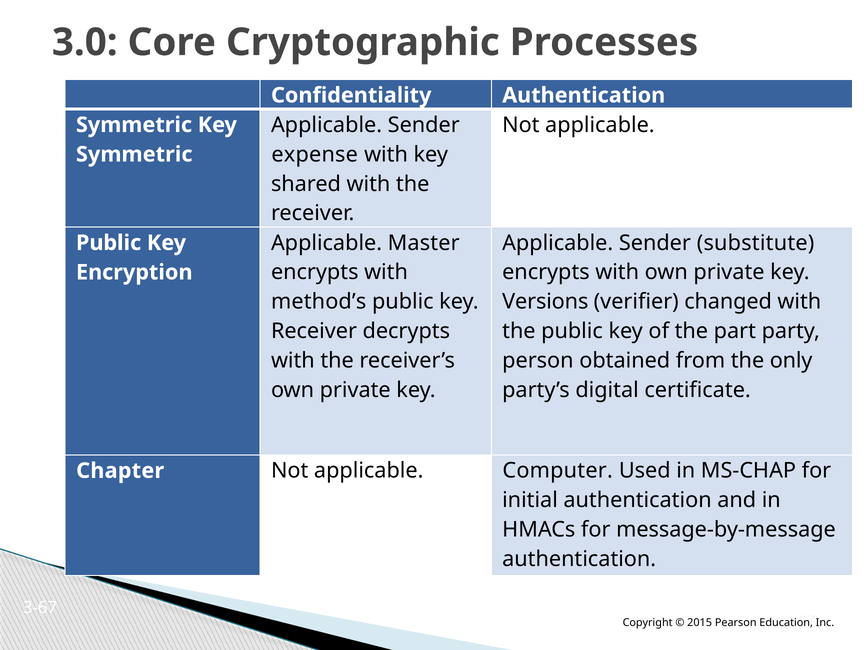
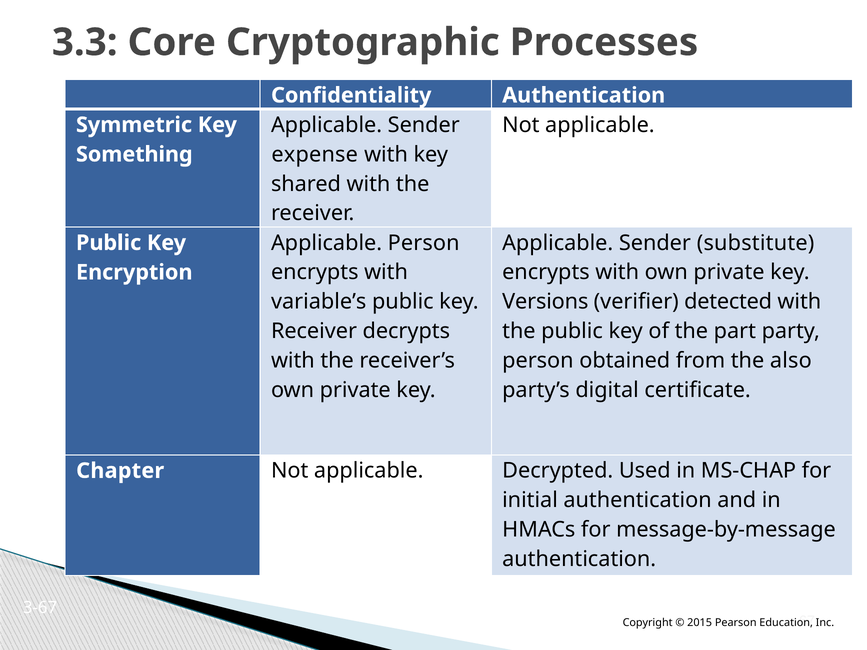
3.0: 3.0 -> 3.3 (85, 42)
Symmetric: Symmetric -> Something (134, 154)
Applicable Master: Master -> Person (424, 243)
method’s: method’s -> variable’s (319, 302)
changed: changed -> detected (728, 302)
only: only -> also (791, 361)
Computer: Computer -> Decrypted (558, 471)
